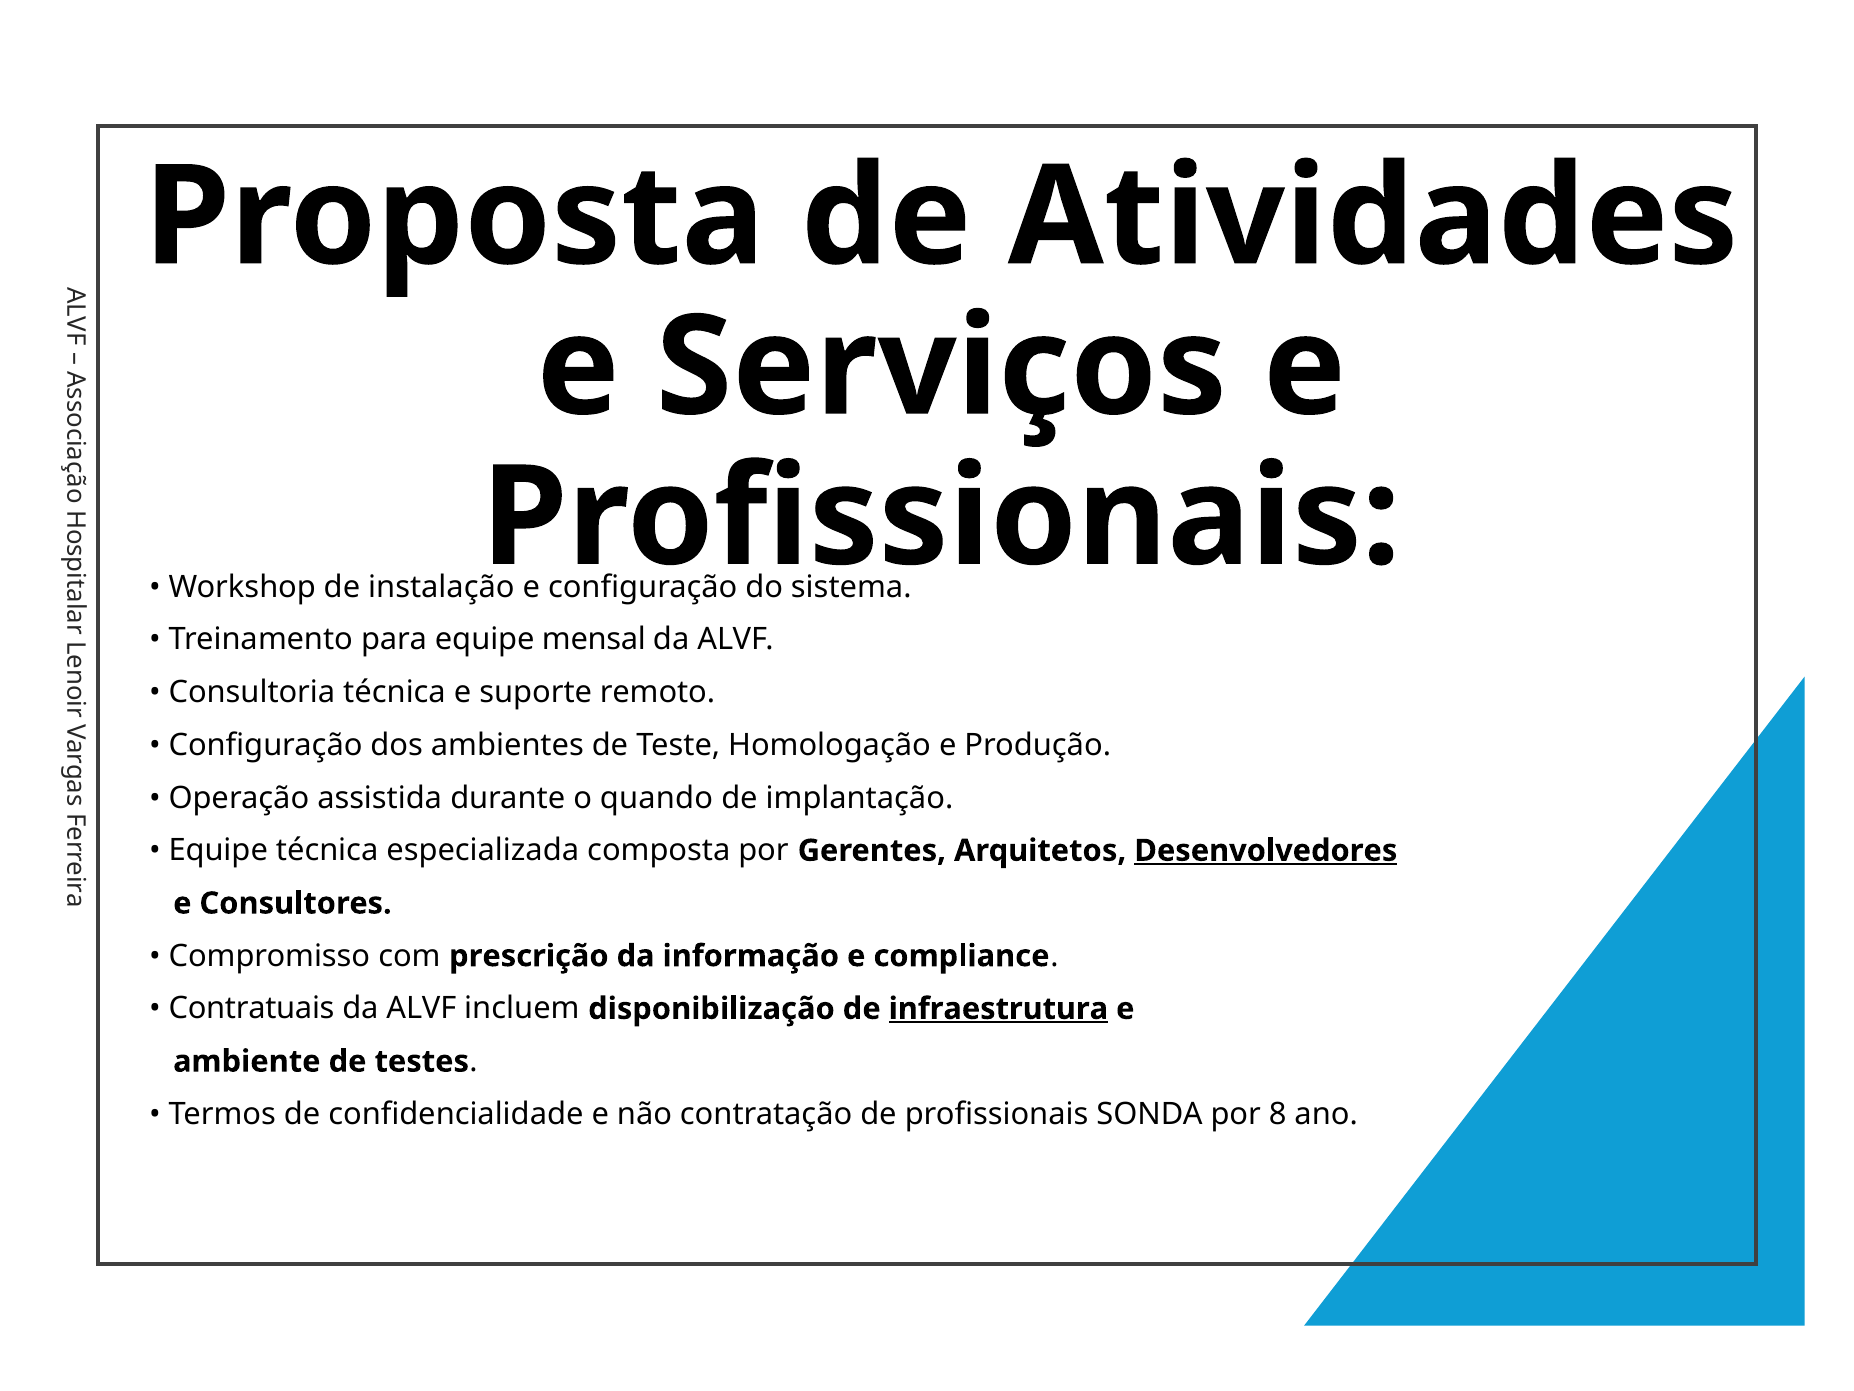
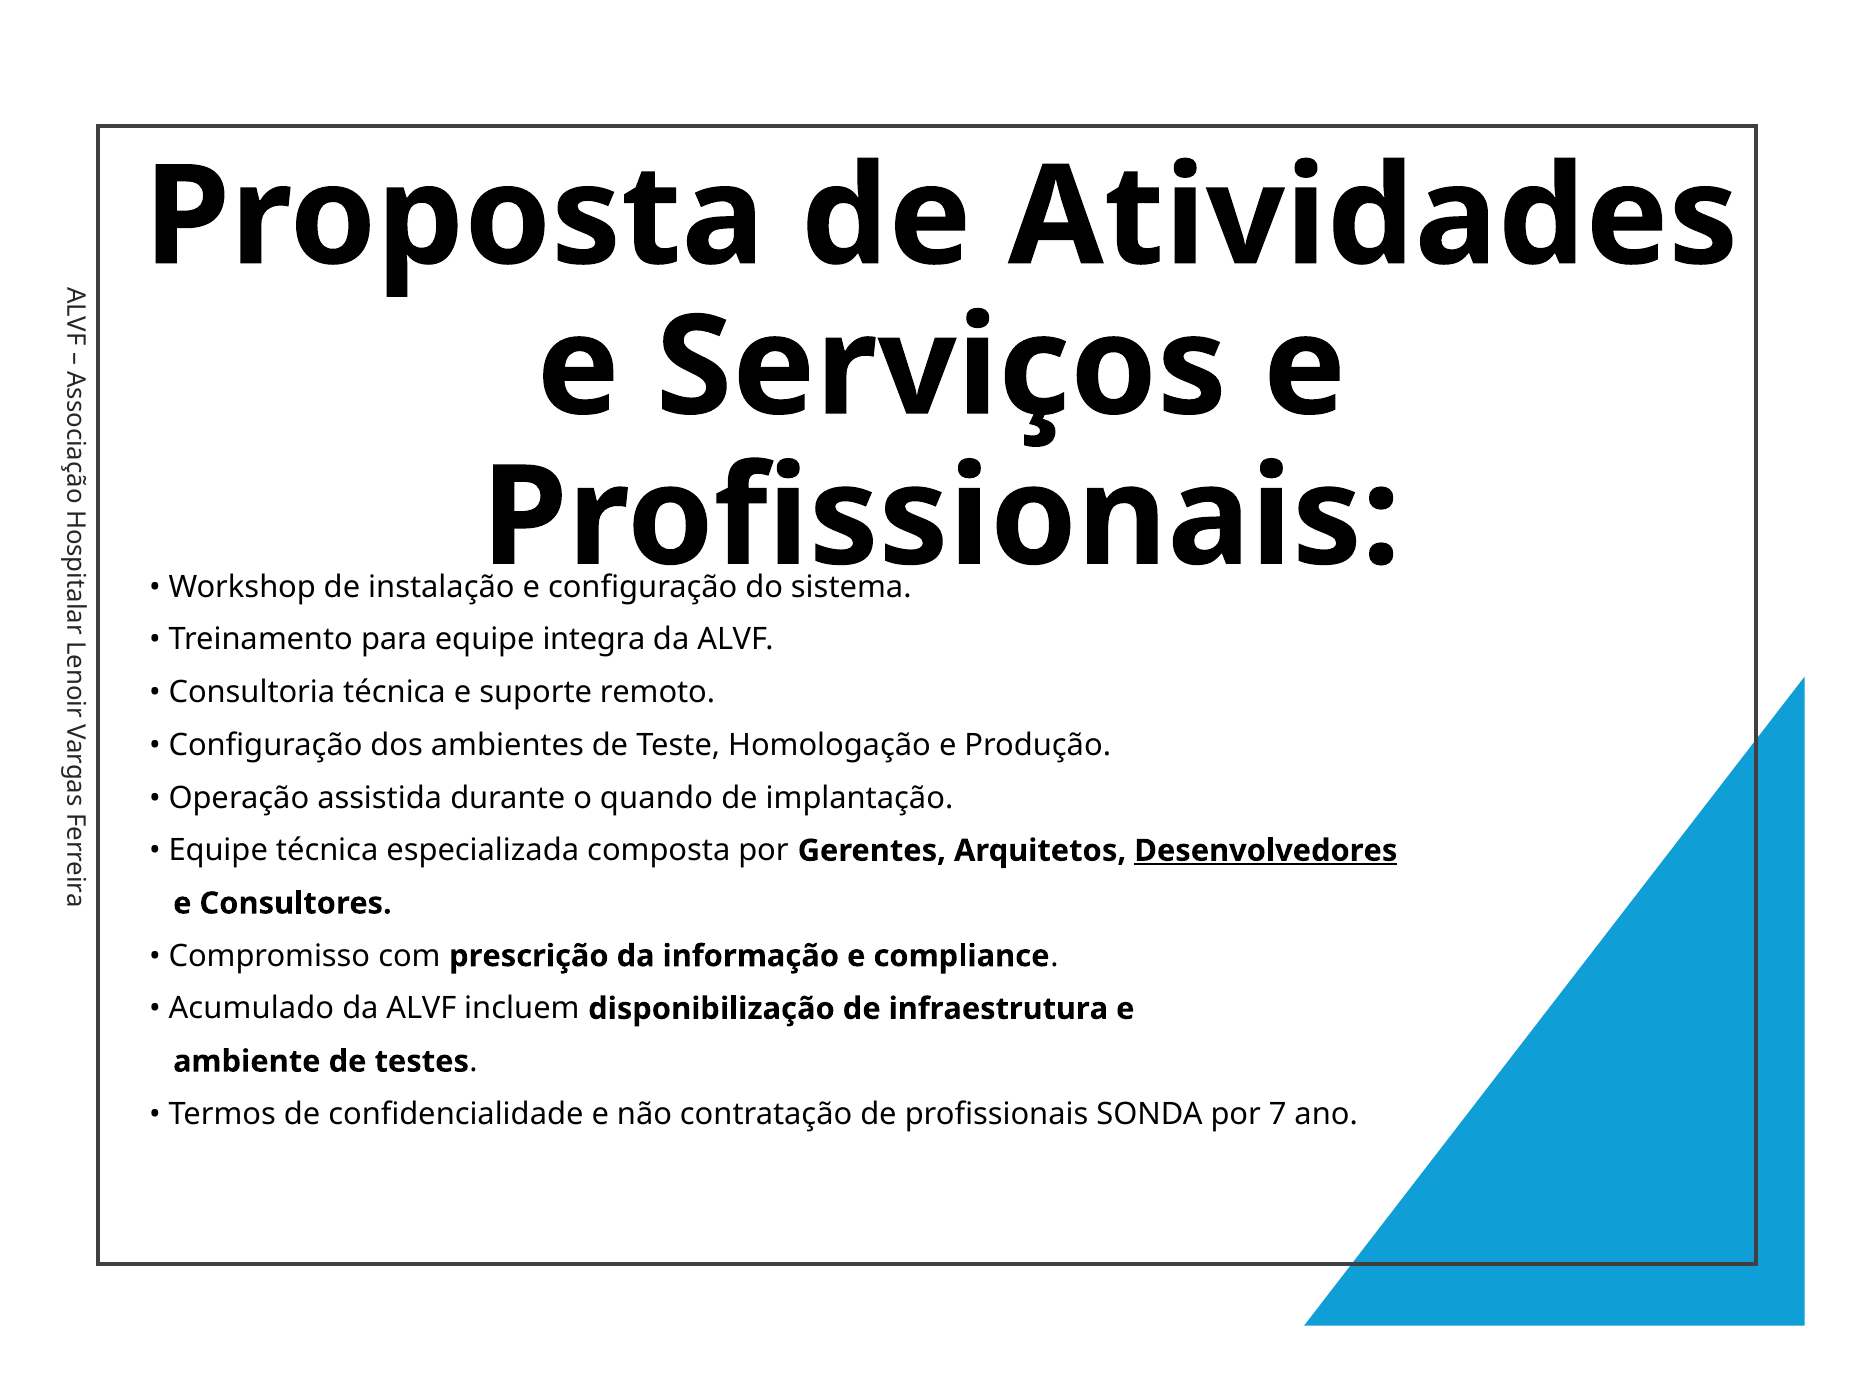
mensal: mensal -> integra (594, 640)
Contratuais: Contratuais -> Acumulado (251, 1008)
infraestrutura underline: present -> none (998, 1008)
8: 8 -> 7 (1278, 1114)
